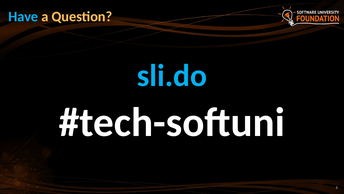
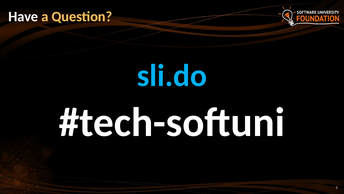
Have colour: light blue -> white (23, 17)
